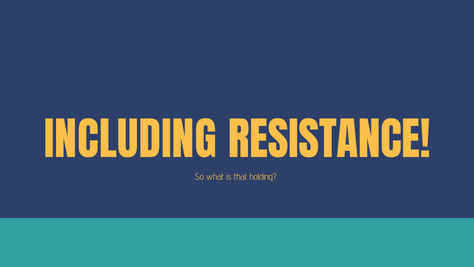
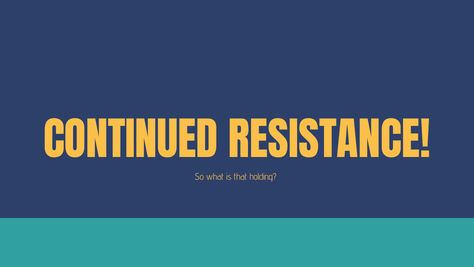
INCLUDING: INCLUDING -> CONTINUED (131, 142)
